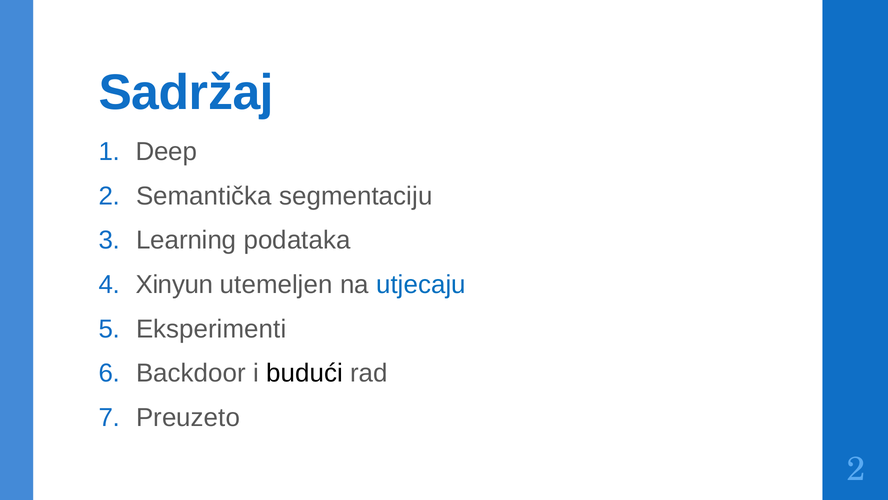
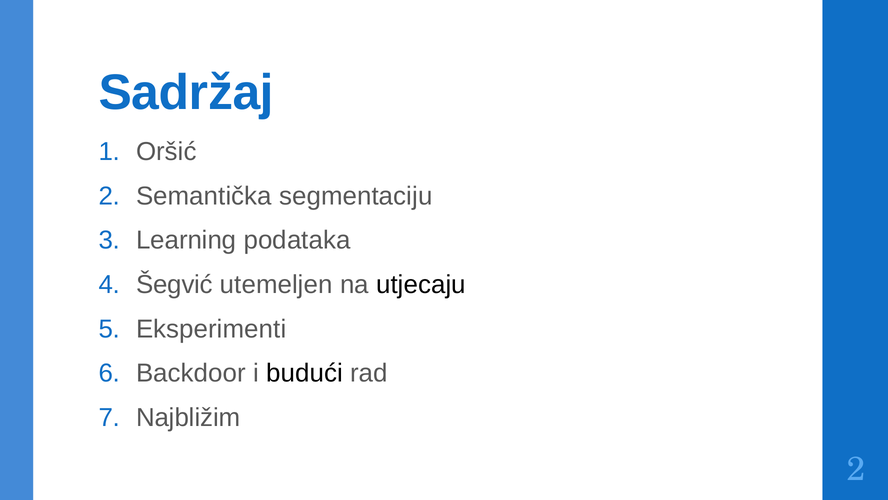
Deep: Deep -> Oršić (166, 152)
Xinyun: Xinyun -> Šegvić (174, 284)
utjecaju colour: blue -> black (421, 284)
Preuzeto: Preuzeto -> Najbližim (188, 417)
